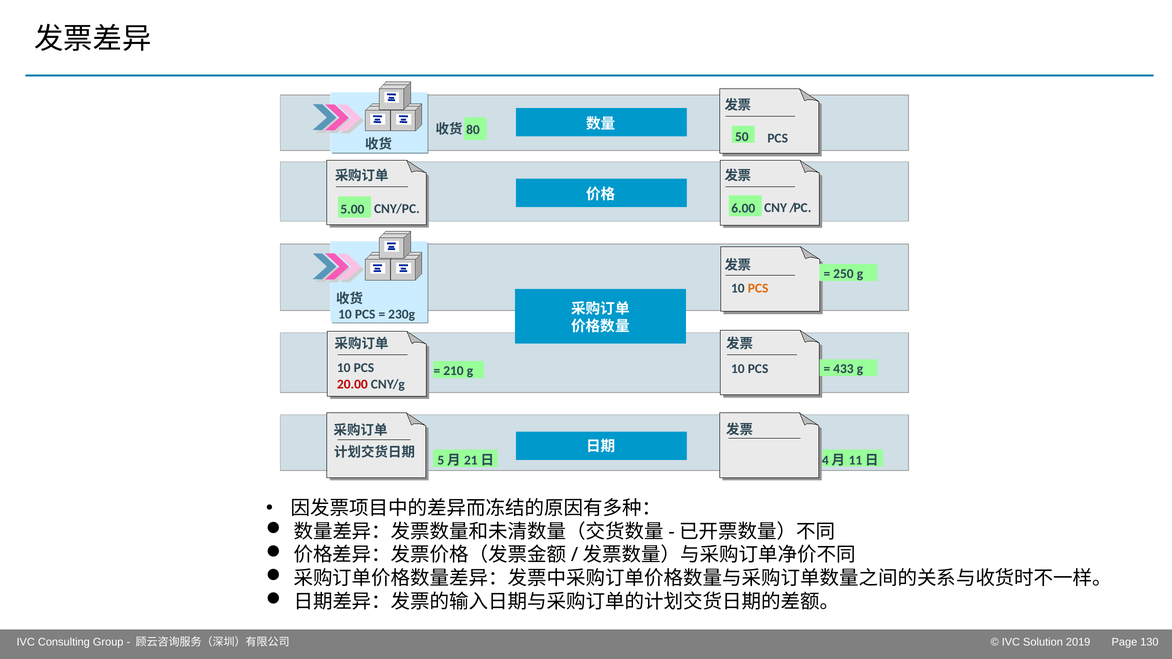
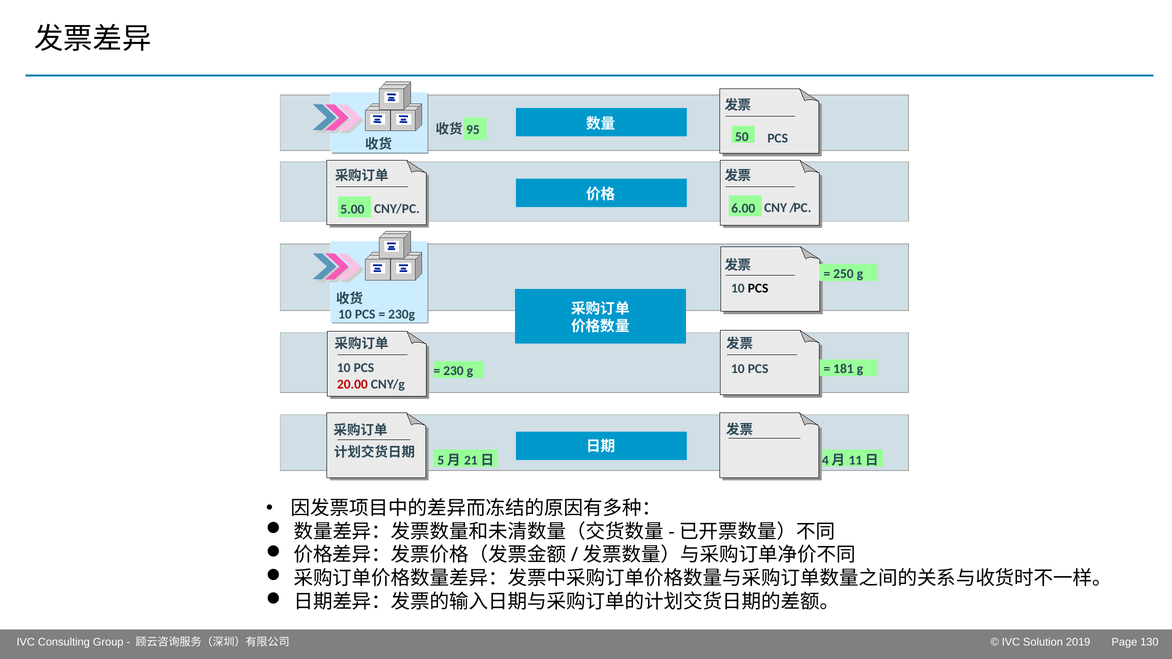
80: 80 -> 95 (473, 130)
PCS colour: orange -> black (758, 288)
433: 433 -> 181 (843, 369)
210: 210 -> 230 (453, 371)
